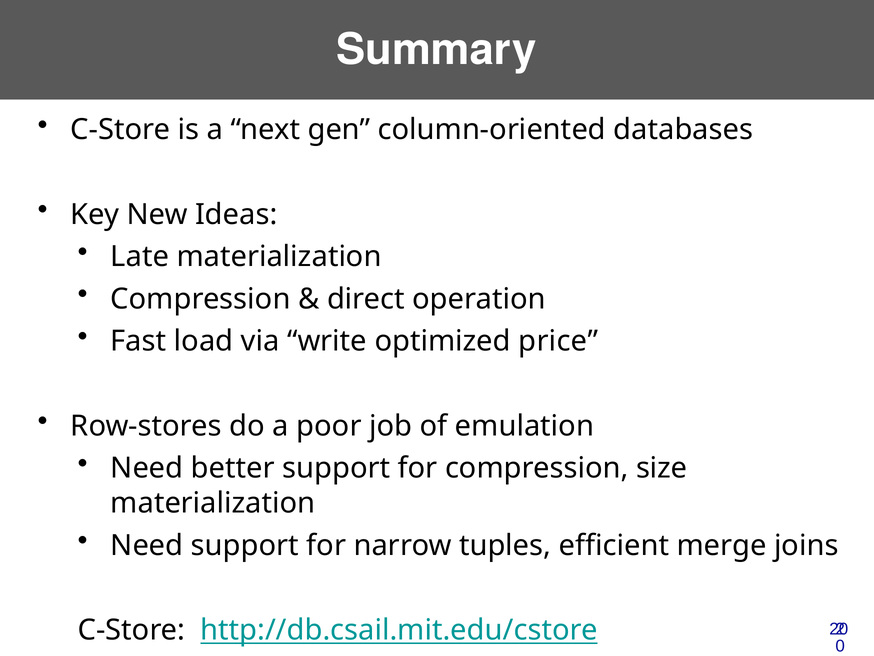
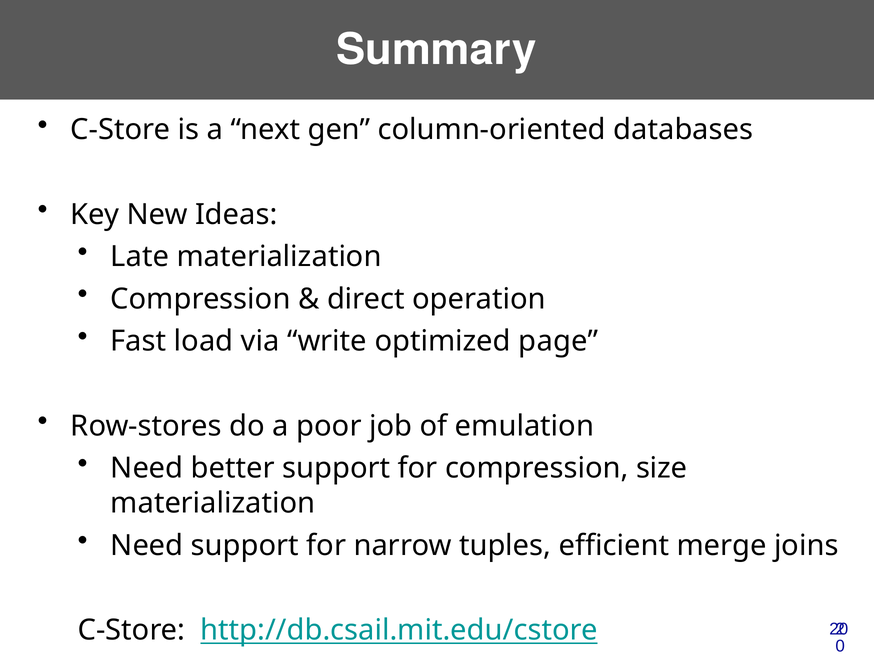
price: price -> page (558, 341)
